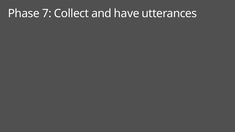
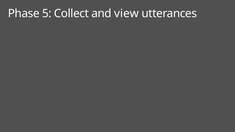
7: 7 -> 5 (47, 13)
have: have -> view (126, 13)
